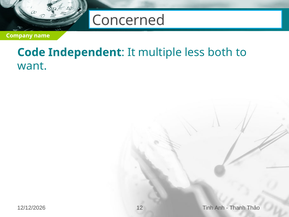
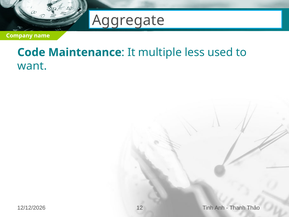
Concerned: Concerned -> Aggregate (128, 20)
Independent: Independent -> Maintenance (85, 52)
both: both -> used (220, 52)
